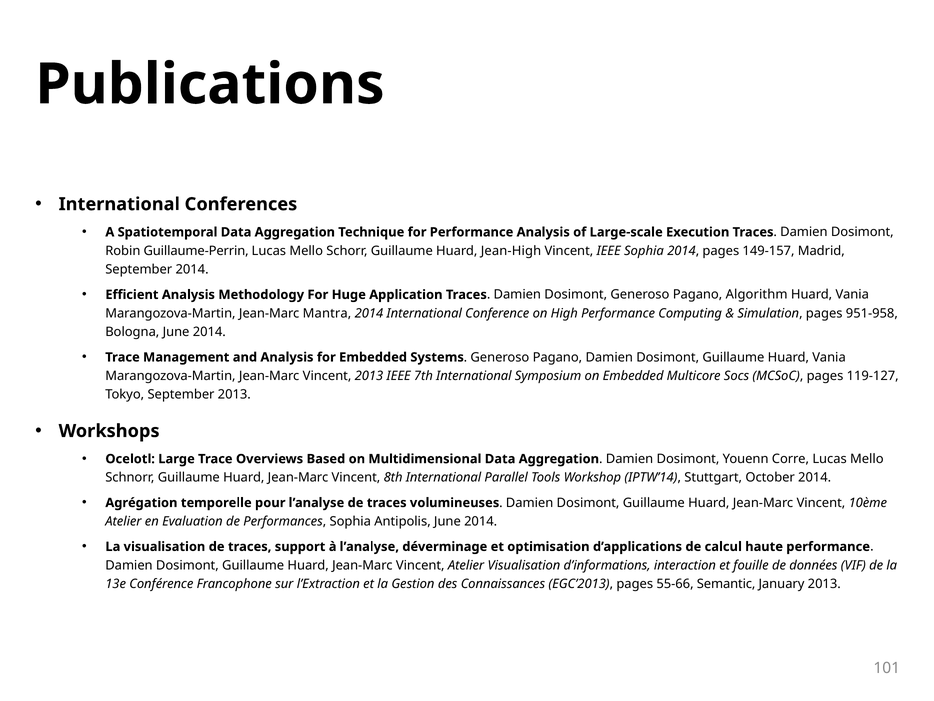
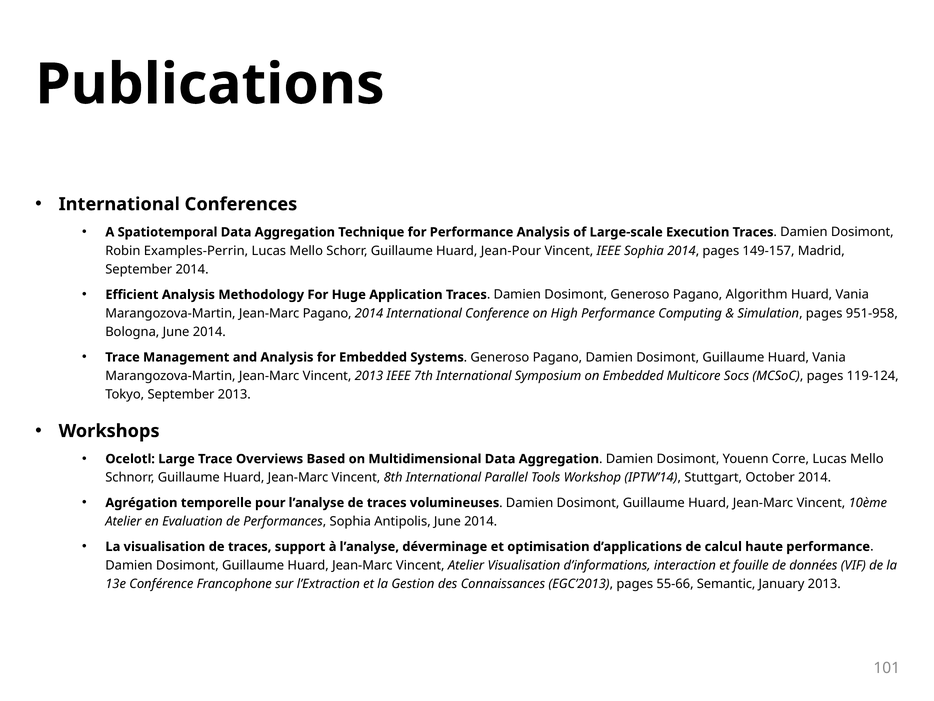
Guillaume-Perrin: Guillaume-Perrin -> Examples-Perrin (196, 251)
Jean-High: Jean-High -> Jean-Pour (511, 251)
Jean-Marc Mantra: Mantra -> Pagano (327, 313)
119-127: 119-127 -> 119-124 (873, 376)
